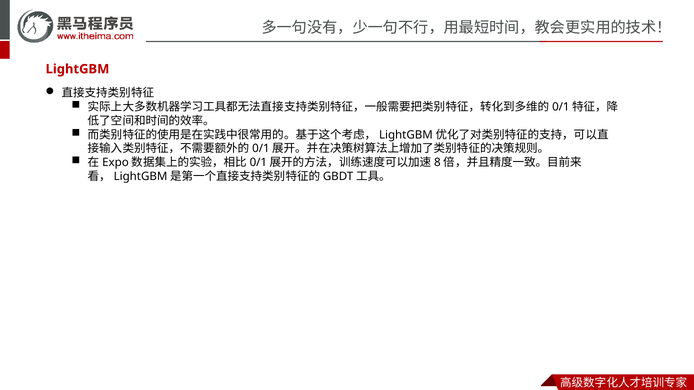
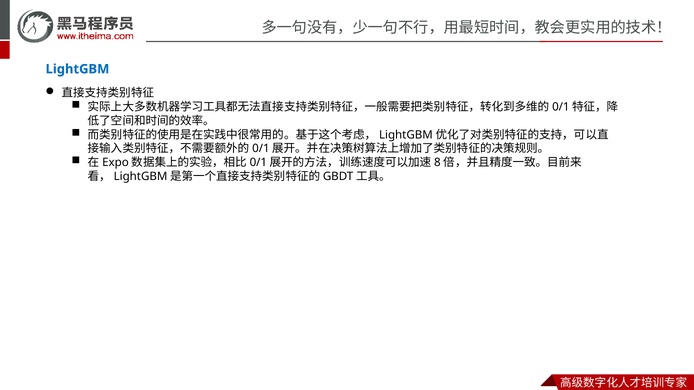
LightGBM colour: red -> blue (77, 69)
